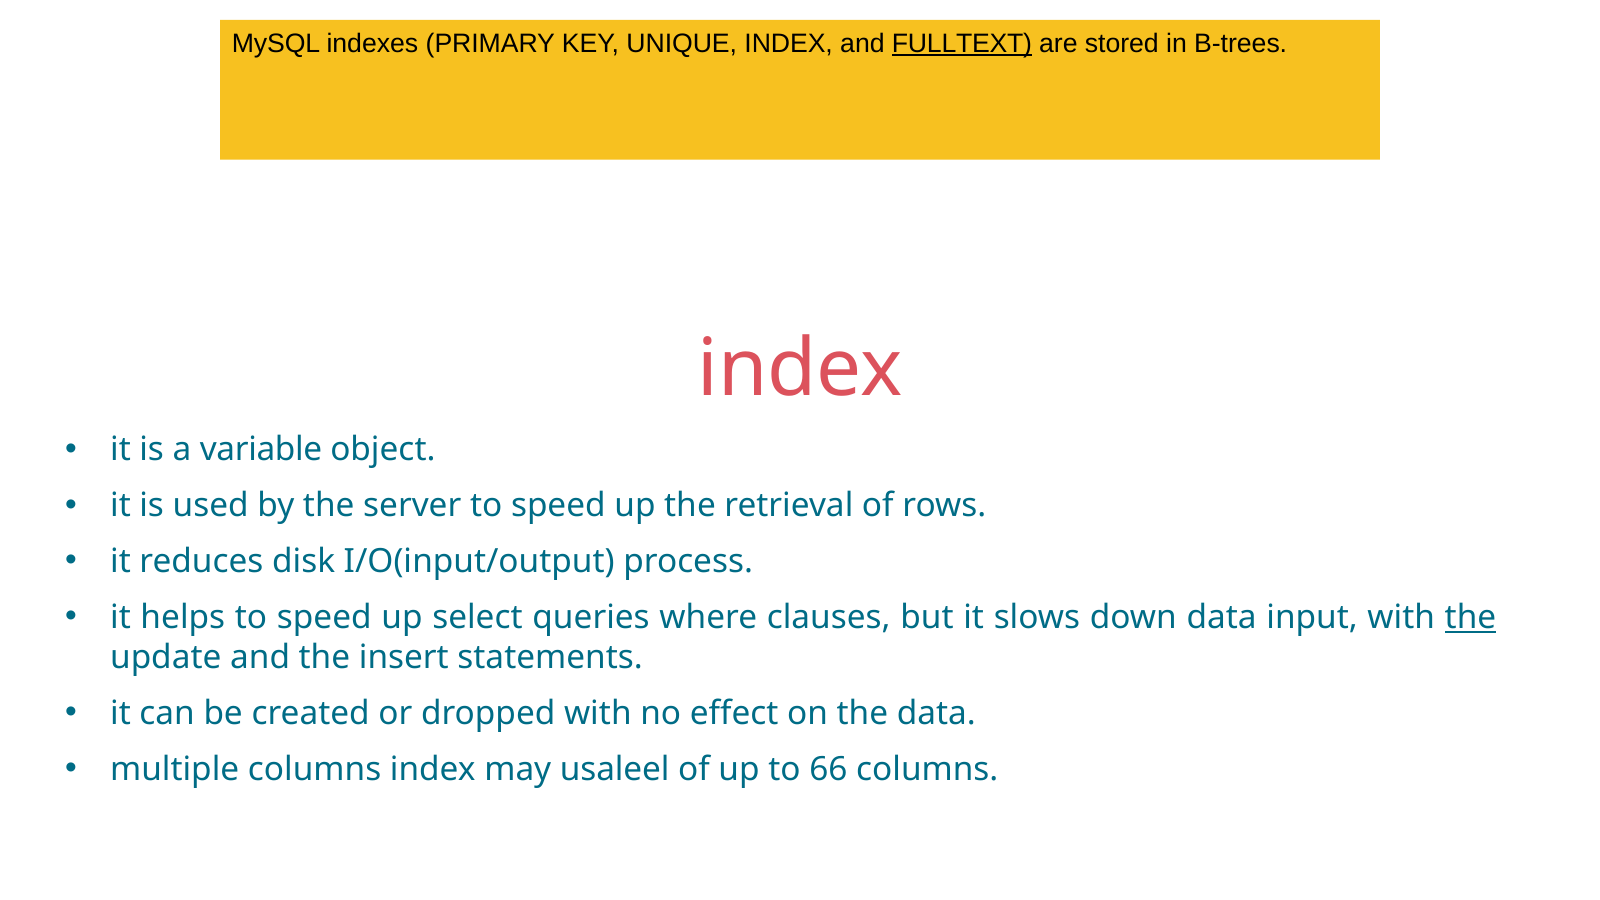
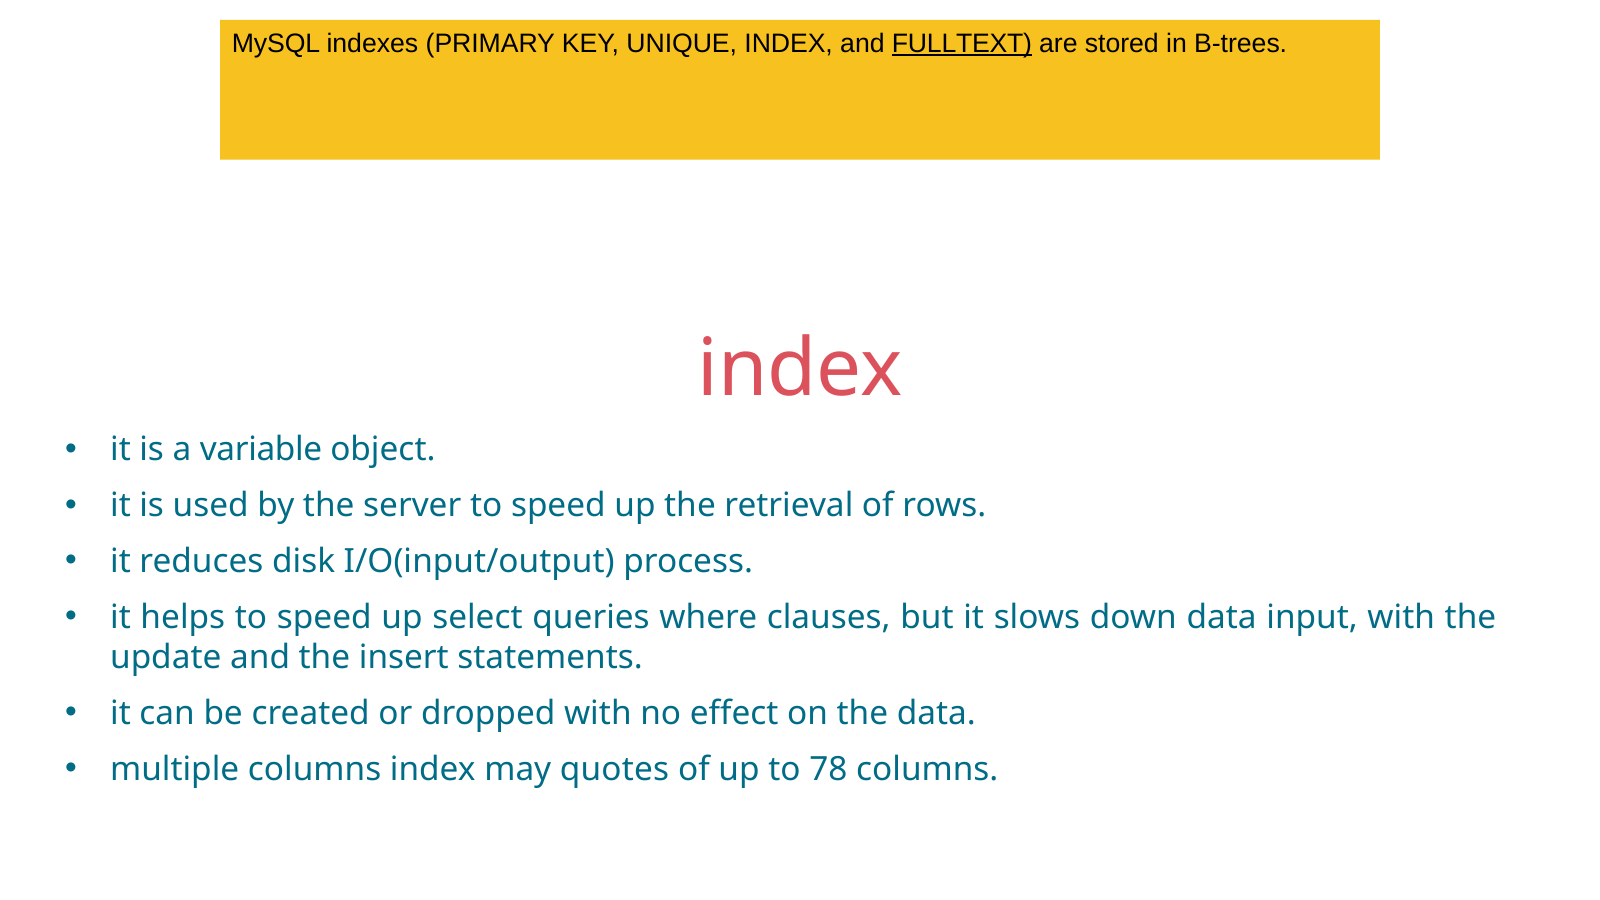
the underline: present -> none (1470, 618)
usaleel: usaleel -> quotes (615, 770)
66: 66 -> 78 (828, 770)
